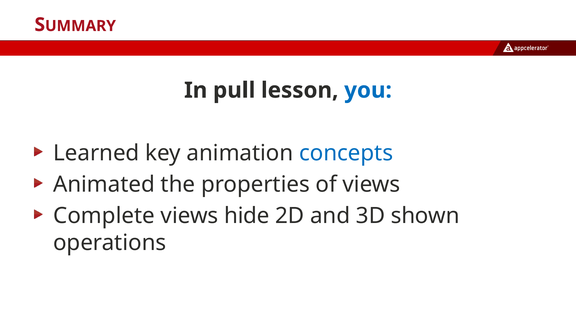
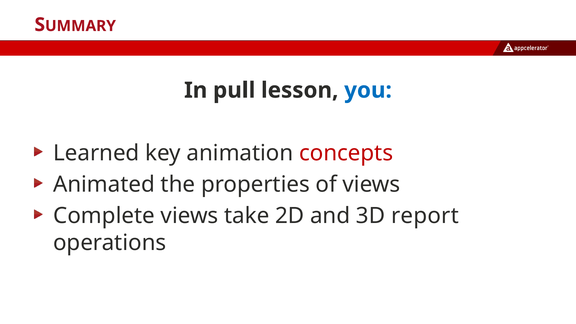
concepts colour: blue -> red (346, 153)
hide: hide -> take (247, 216)
shown: shown -> report (425, 216)
